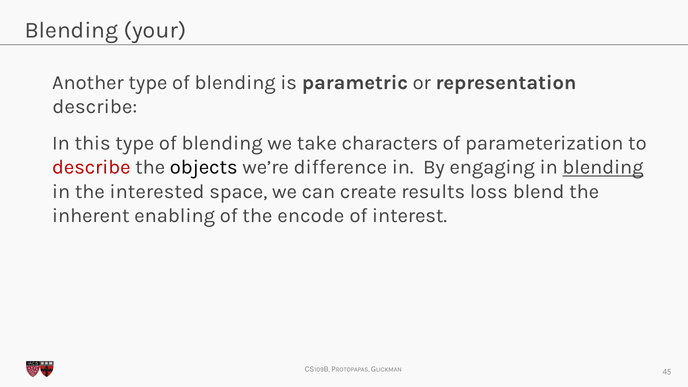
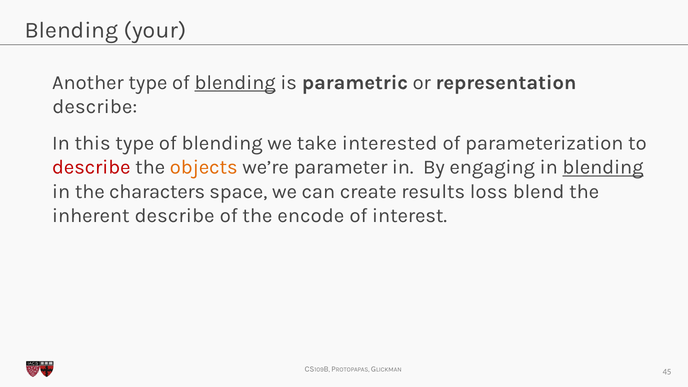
blending underline: none -> present (235, 82)
characters: characters -> interested (390, 143)
objects colour: black -> orange (204, 167)
difference: difference -> parameter (341, 167)
interested: interested -> characters (157, 191)
inherent enabling: enabling -> describe (175, 216)
